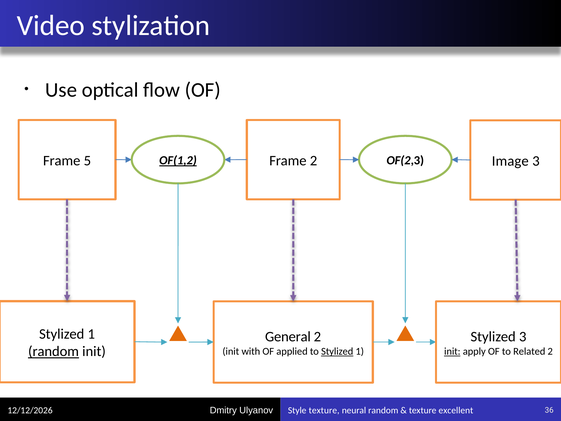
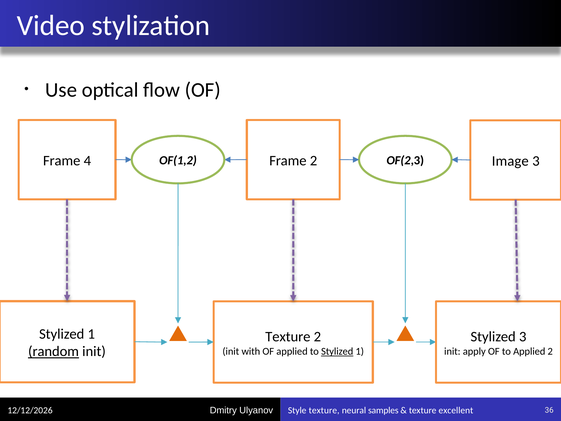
5: 5 -> 4 (87, 161)
OF(1,2 underline: present -> none (178, 160)
General: General -> Texture (288, 337)
init underline: present -> none (452, 351)
to Related: Related -> Applied (529, 351)
neural random: random -> samples (383, 410)
